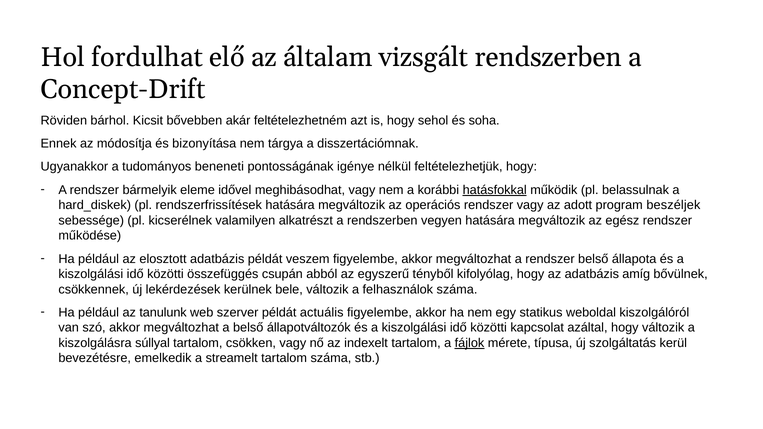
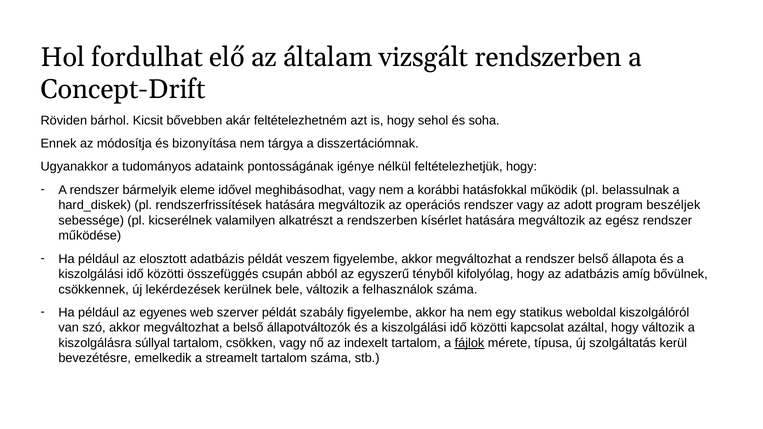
beneneti: beneneti -> adataink (219, 167)
hatásfokkal underline: present -> none (495, 190)
vegyen: vegyen -> kísérlet (441, 221)
tanulunk: tanulunk -> egyenes (163, 313)
actuális: actuális -> szabály (322, 313)
